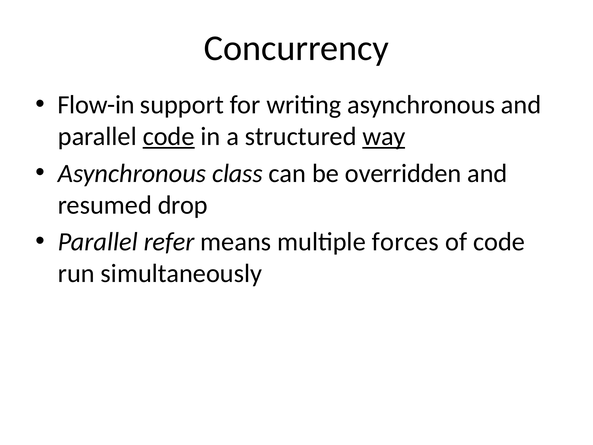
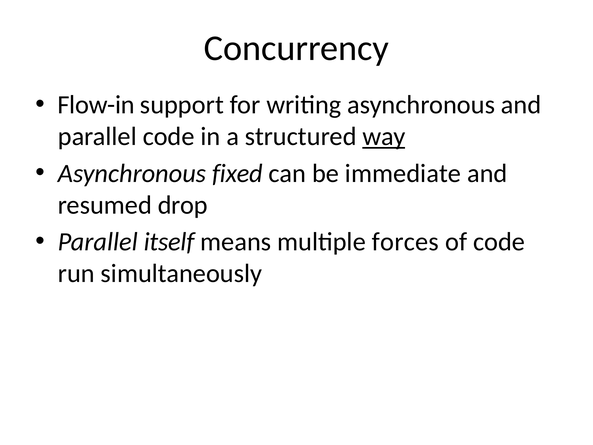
code underline: present -> none (169, 136)
class: class -> fixed (237, 173)
overridden: overridden -> immediate (403, 173)
refer: refer -> itself (169, 242)
